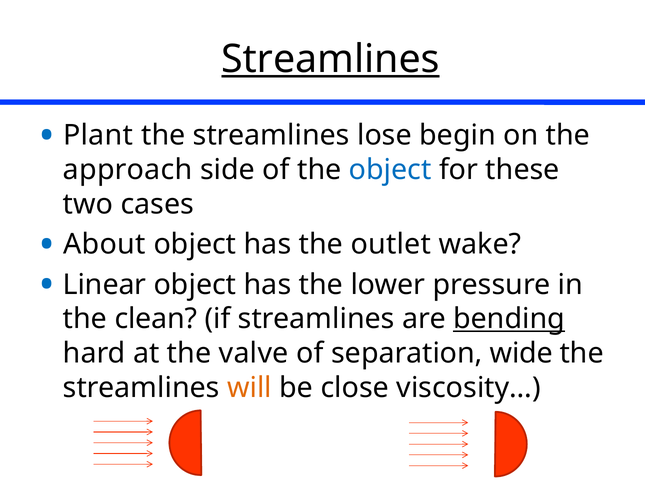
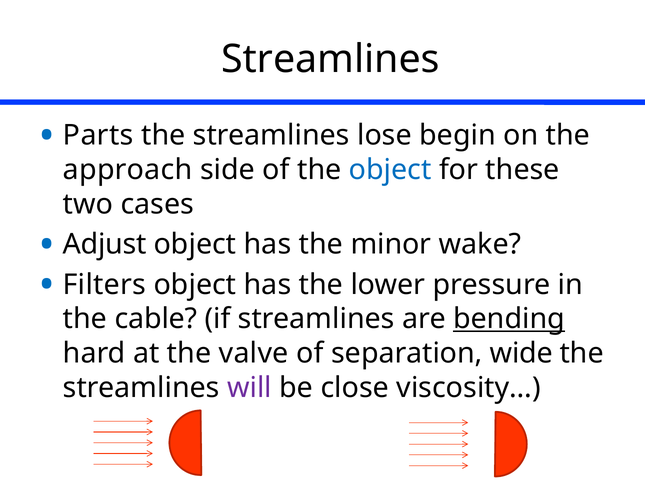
Streamlines underline: present -> none (330, 59)
Plant: Plant -> Parts (98, 135)
About: About -> Adjust (105, 244)
outlet: outlet -> minor (391, 244)
Linear: Linear -> Filters (104, 284)
clean: clean -> cable (156, 319)
will colour: orange -> purple (249, 388)
